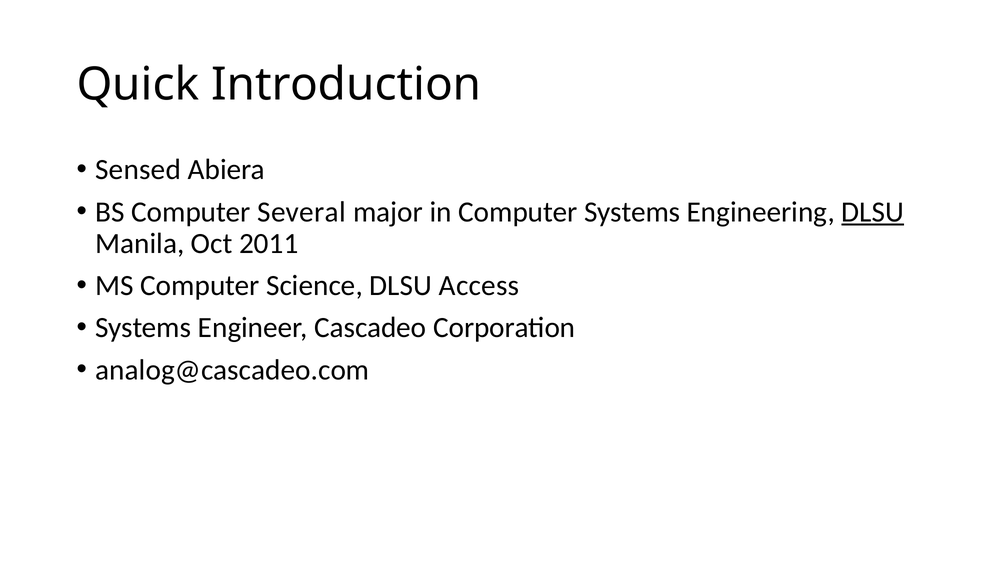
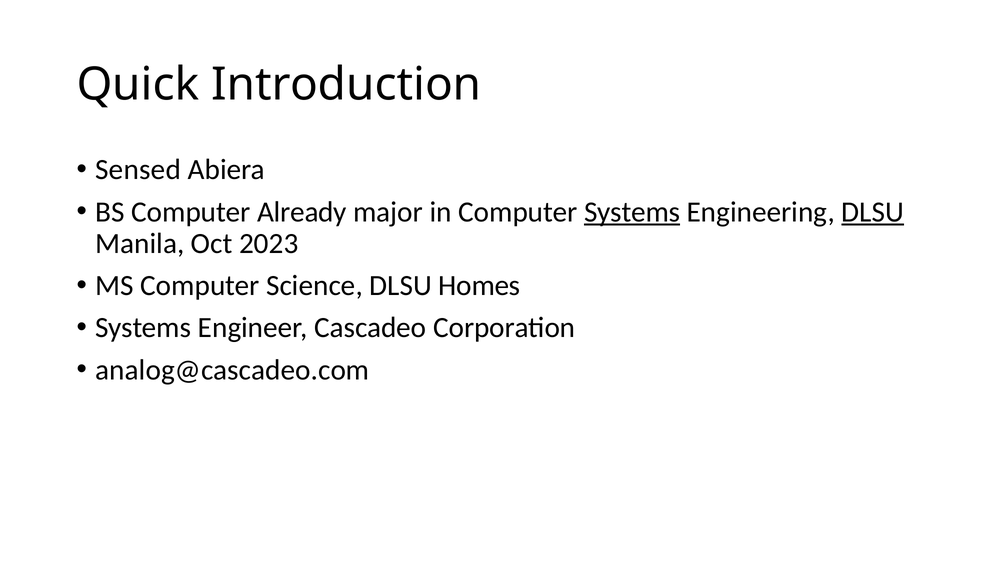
Several: Several -> Already (302, 212)
Systems underline: none -> present (632, 212)
2011: 2011 -> 2023 (269, 243)
Access: Access -> Homes (479, 286)
